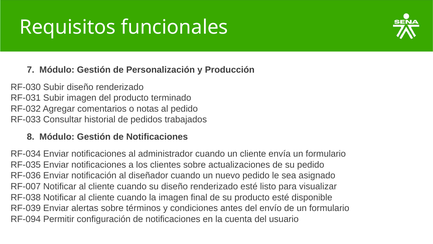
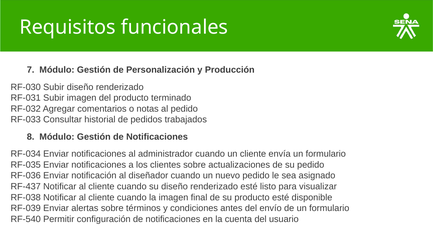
RF-007: RF-007 -> RF-437 (26, 186)
RF-094: RF-094 -> RF-540 (26, 219)
